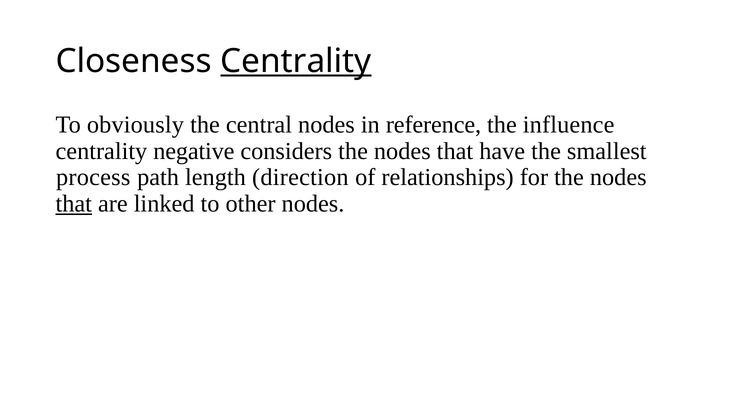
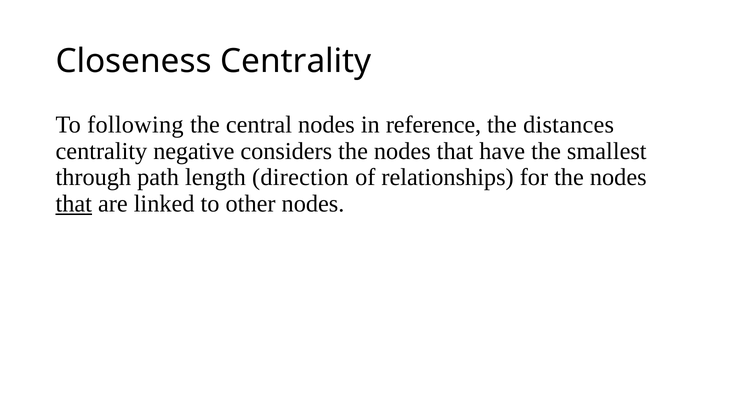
Centrality underline: present -> none (296, 61)
obviously: obviously -> following (135, 125)
influence: influence -> distances (569, 125)
process: process -> through (93, 177)
